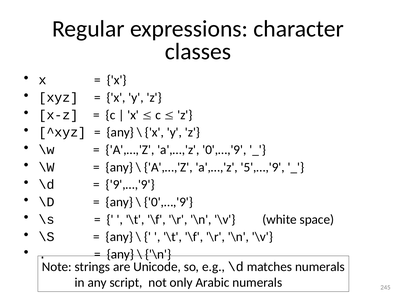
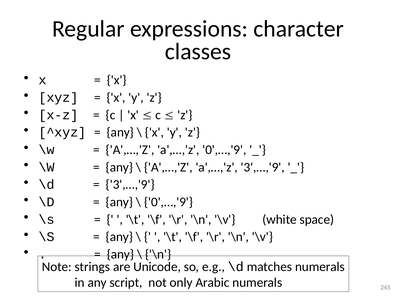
a',…,'z 5',…,'9: 5',…,'9 -> 3',…,'9 (263, 167)
9',…,'9: 9',…,'9 -> 3',…,'9 (130, 185)
